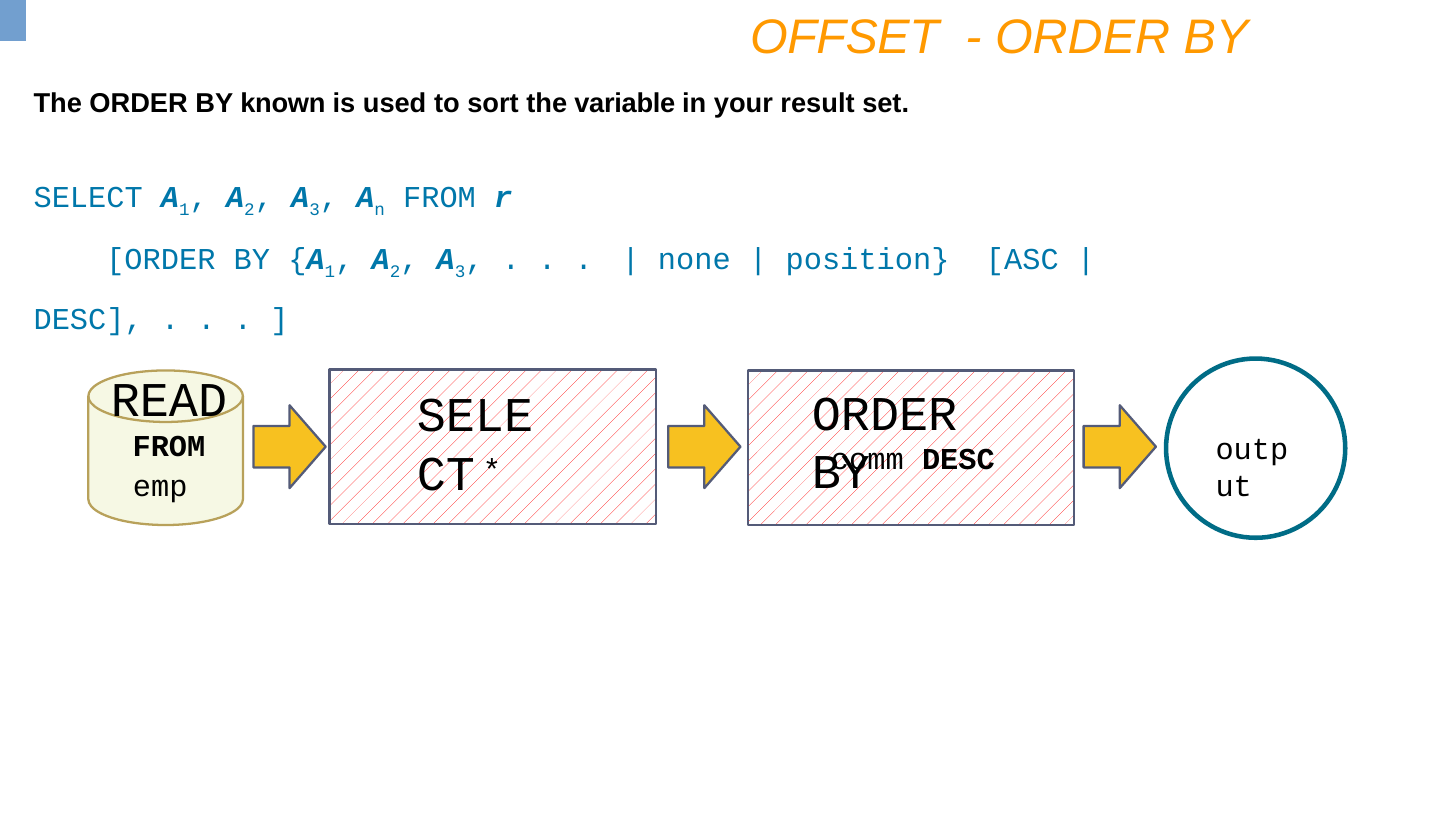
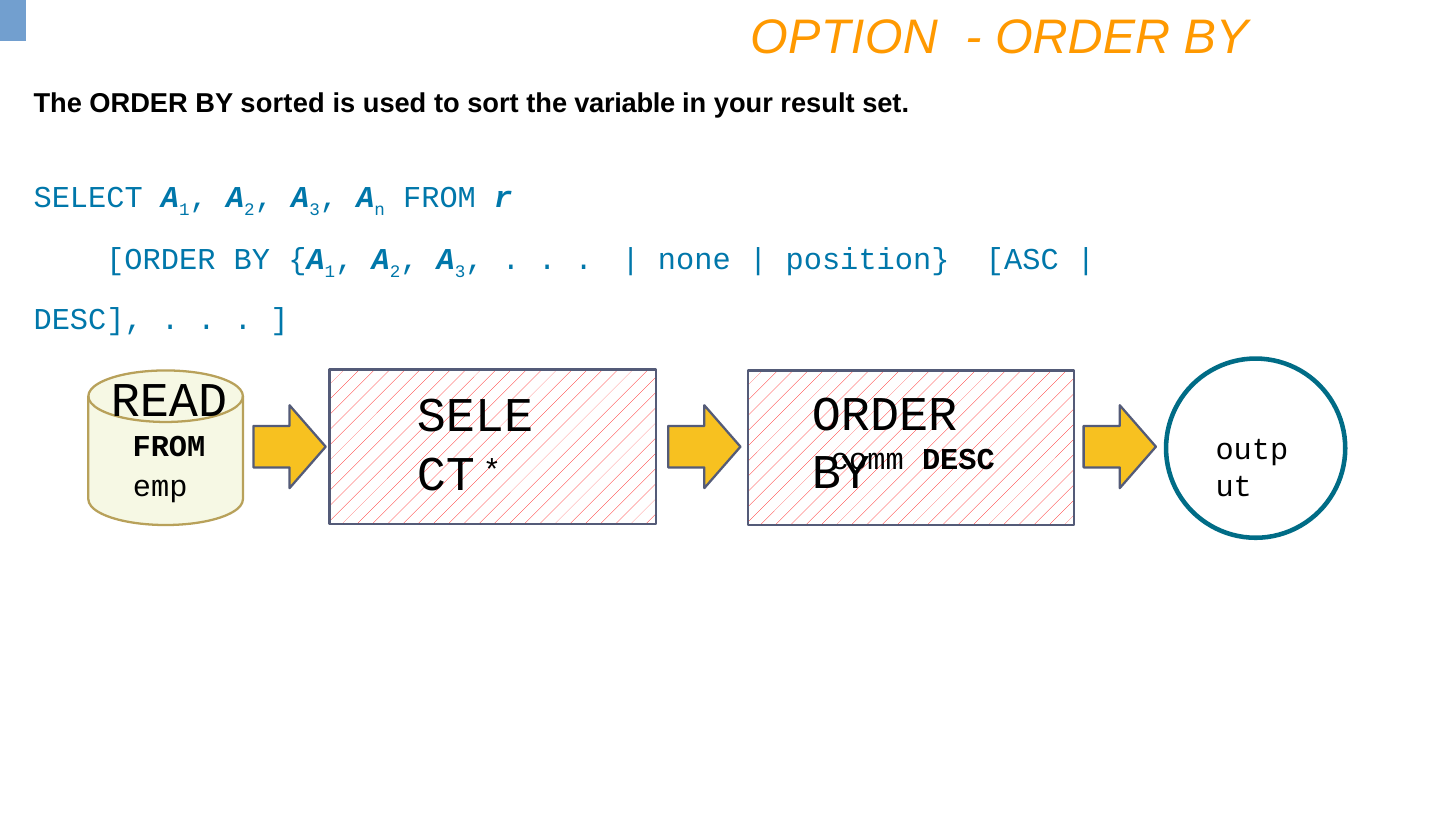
OFFSET: OFFSET -> OPTION (844, 38)
known: known -> sorted (283, 104)
